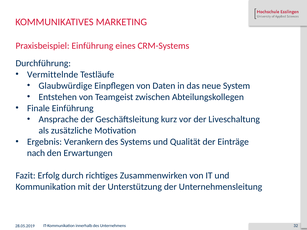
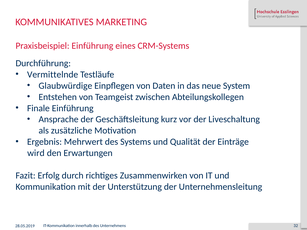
Verankern: Verankern -> Mehrwert (83, 142)
nach: nach -> wird (36, 153)
